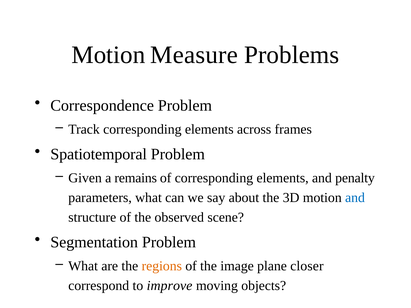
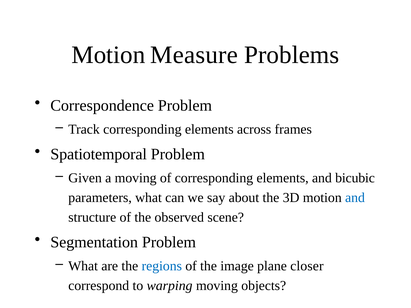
a remains: remains -> moving (136, 178)
penalty: penalty -> bicubic (355, 178)
regions colour: orange -> blue (162, 266)
improve: improve -> warping (170, 286)
